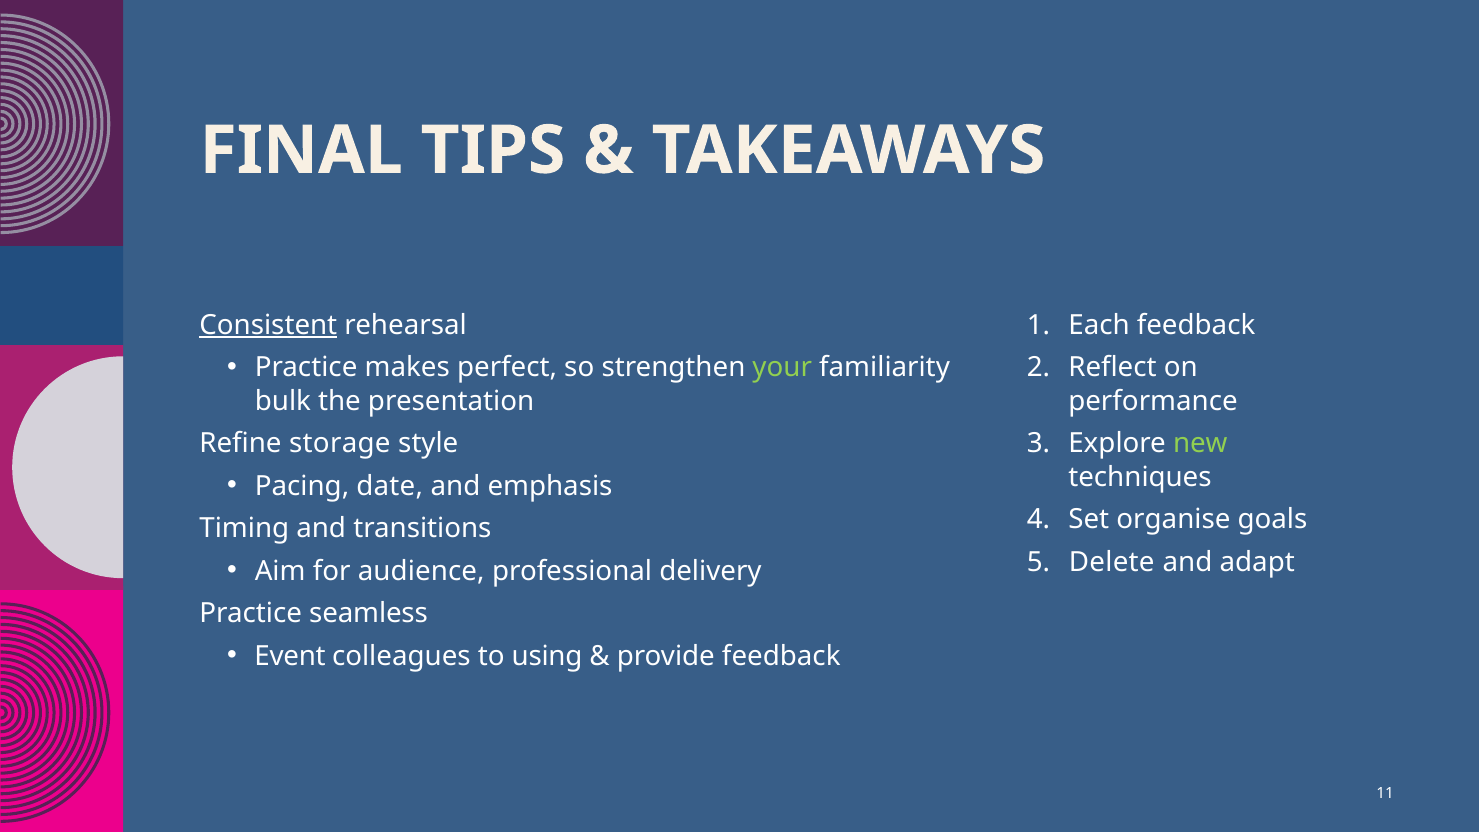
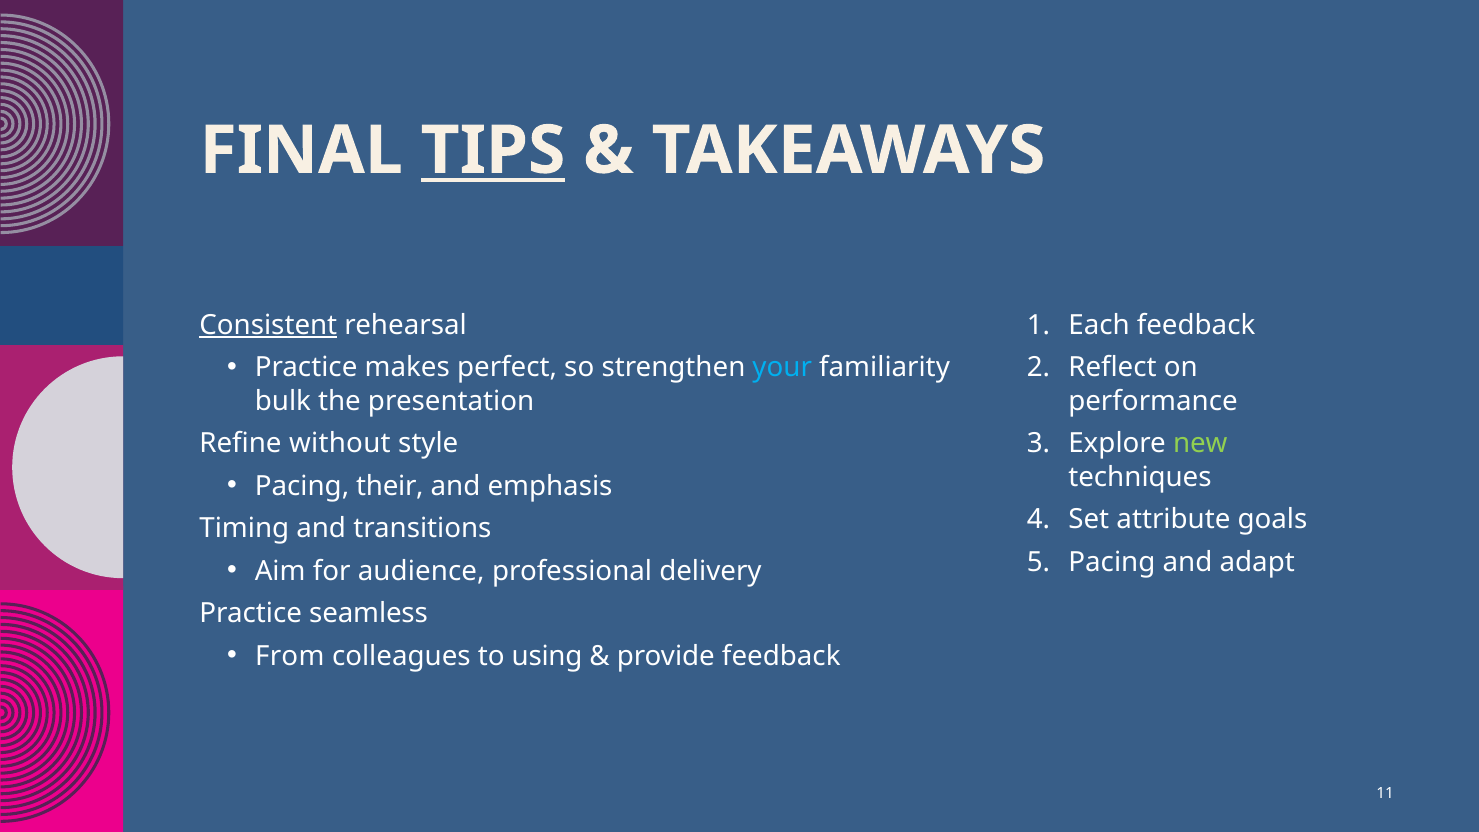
TIPS underline: none -> present (493, 151)
your colour: light green -> light blue (782, 368)
storage: storage -> without (340, 444)
date: date -> their (390, 486)
organise: organise -> attribute (1173, 519)
Delete: Delete -> Pacing (1112, 562)
Event: Event -> From (290, 656)
